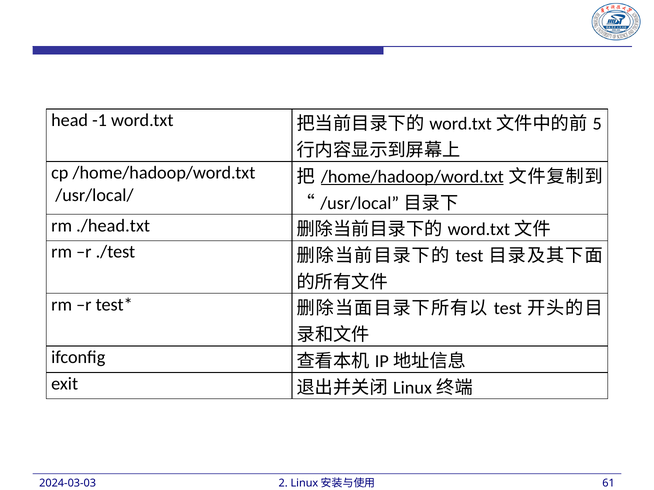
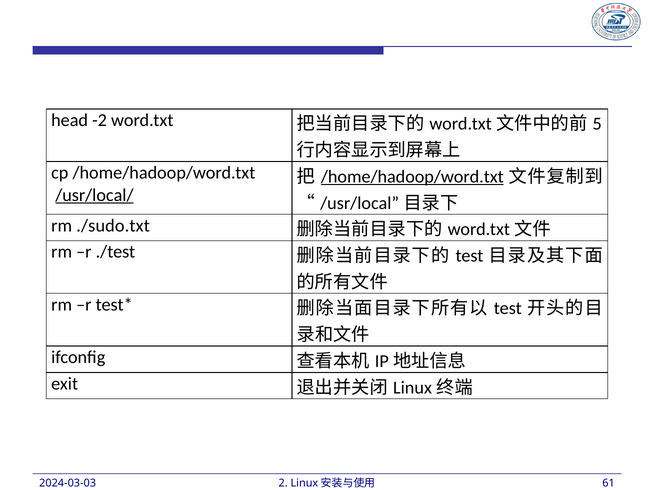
-1: -1 -> -2 (100, 120)
/usr/local/ underline: none -> present (94, 195)
./head.txt: ./head.txt -> ./sudo.txt (113, 226)
